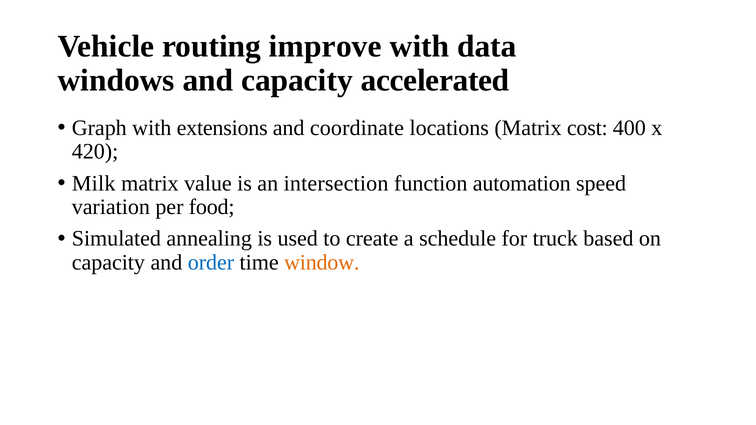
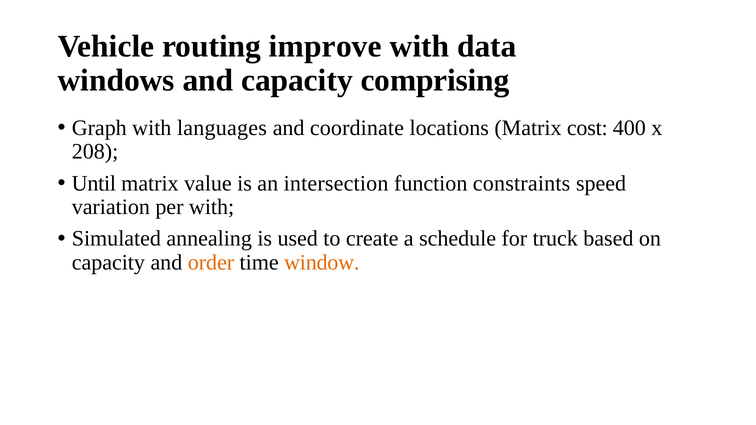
accelerated: accelerated -> comprising (435, 81)
extensions: extensions -> languages (222, 128)
420: 420 -> 208 (95, 152)
Milk: Milk -> Until (94, 183)
automation: automation -> constraints (522, 183)
per food: food -> with (212, 207)
order colour: blue -> orange (211, 263)
